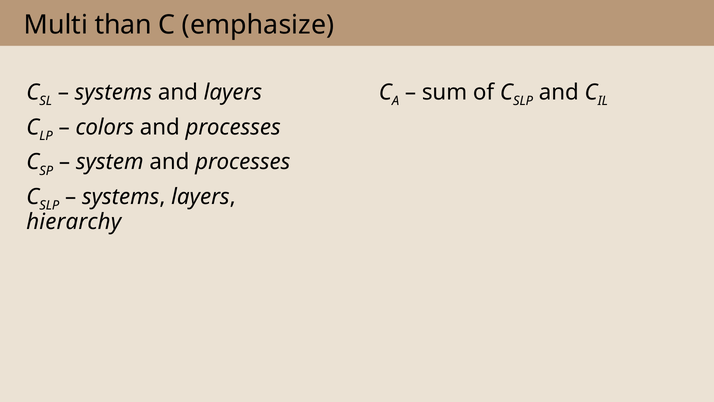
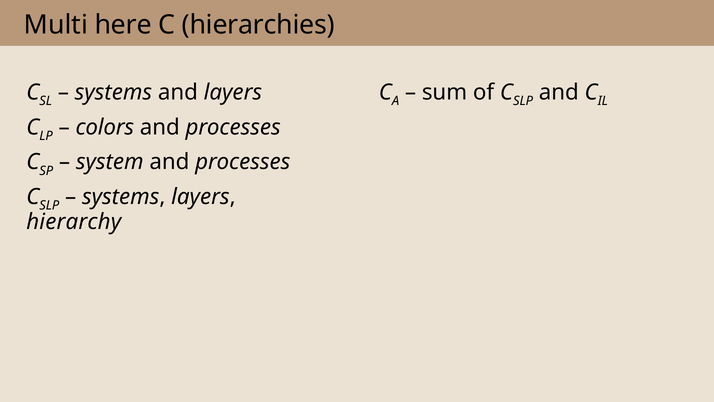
than: than -> here (123, 25)
emphasize: emphasize -> hierarchies (258, 25)
